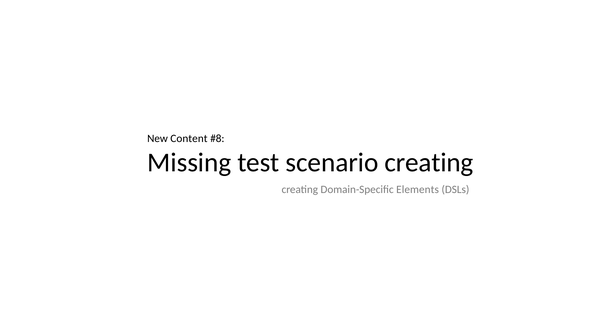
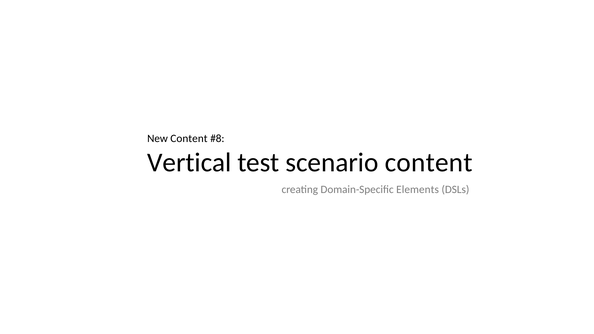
Missing: Missing -> Vertical (189, 163)
scenario creating: creating -> content (429, 163)
